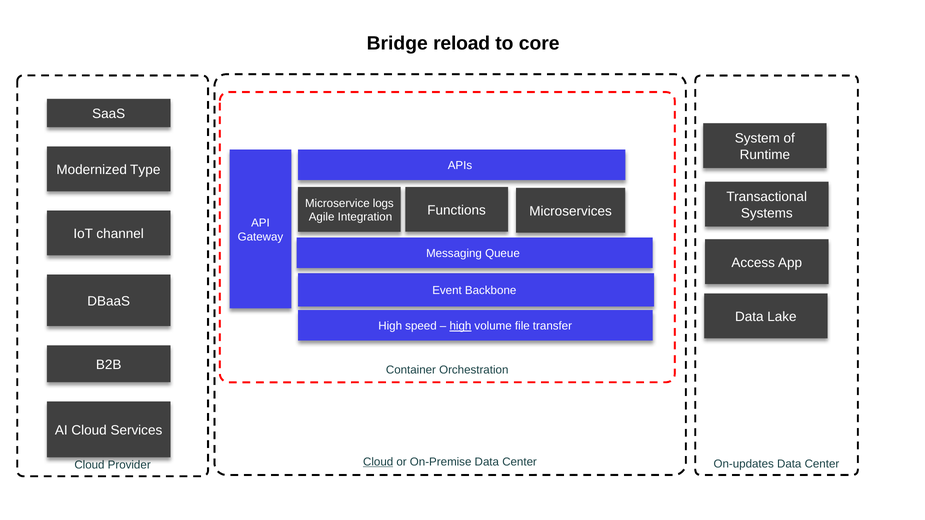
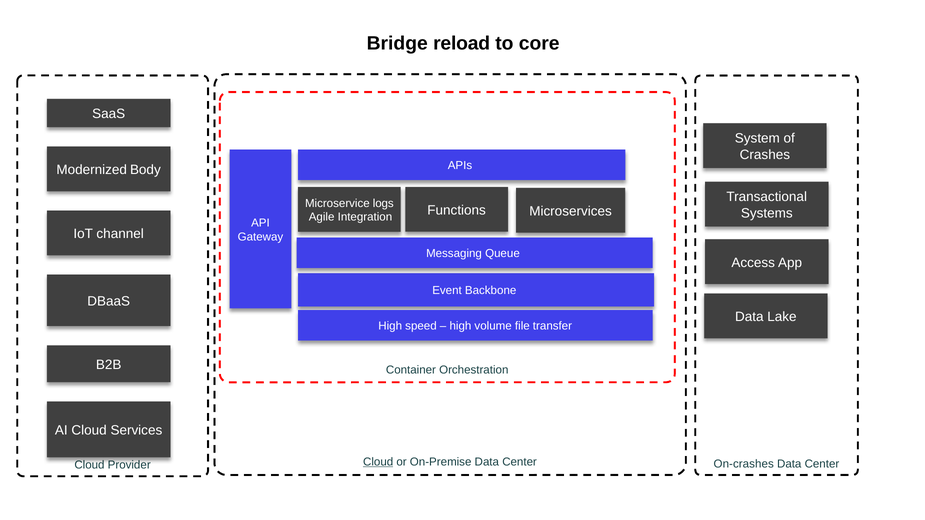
Runtime: Runtime -> Crashes (765, 155)
Type: Type -> Body (145, 170)
high underline: present -> none (460, 326)
On-updates: On-updates -> On-crashes (744, 464)
